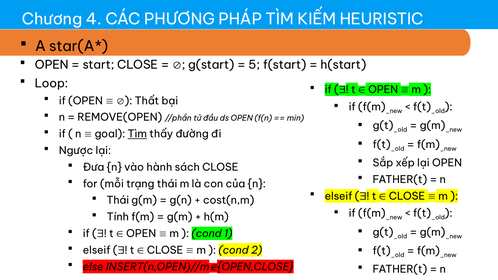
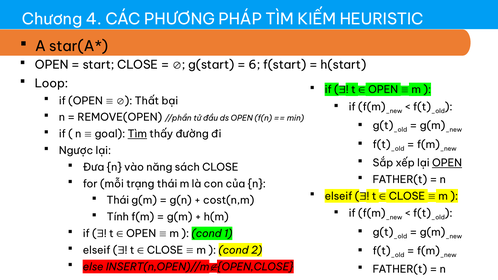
5: 5 -> 6 (255, 65)
OPEN underline: none -> present (447, 163)
hành: hành -> năng (159, 167)
